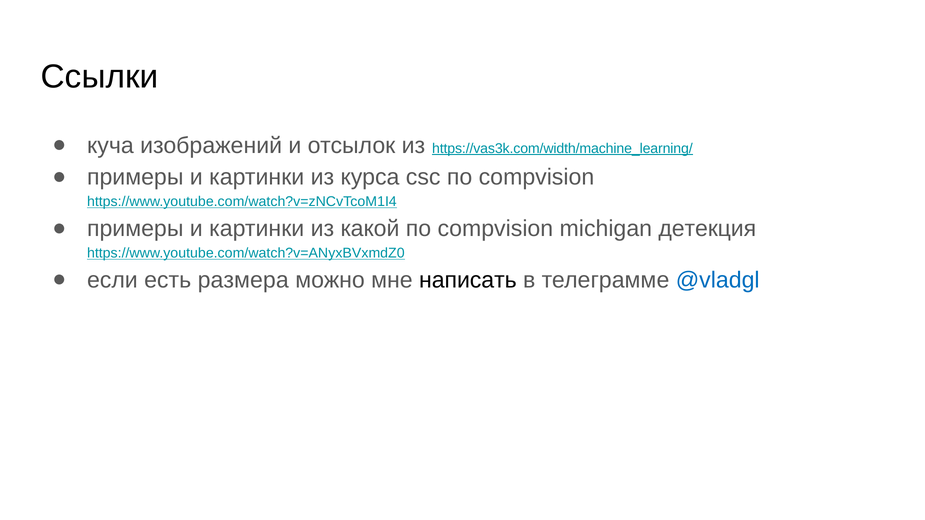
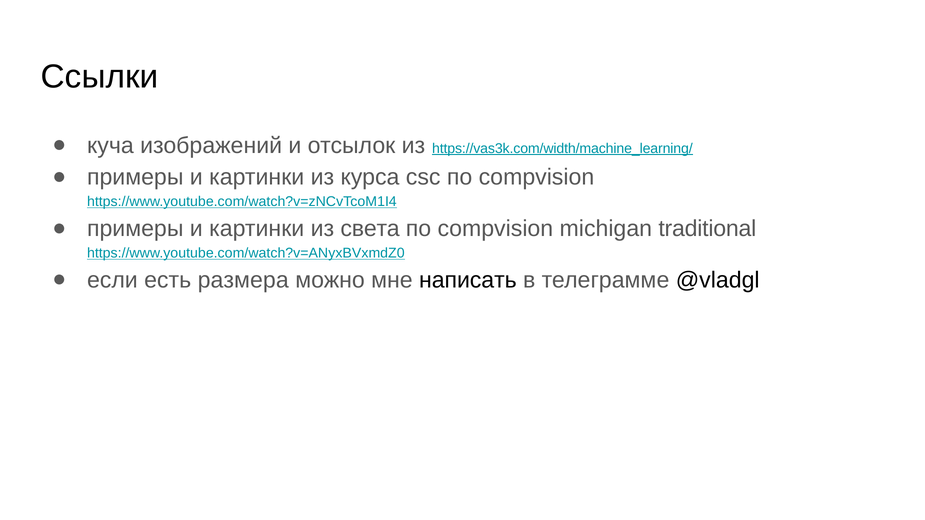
какой: какой -> света (370, 229)
детекция: детекция -> traditional (707, 229)
@vladgl colour: blue -> black (718, 280)
